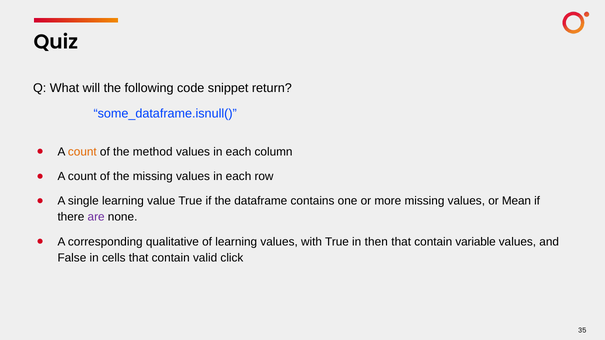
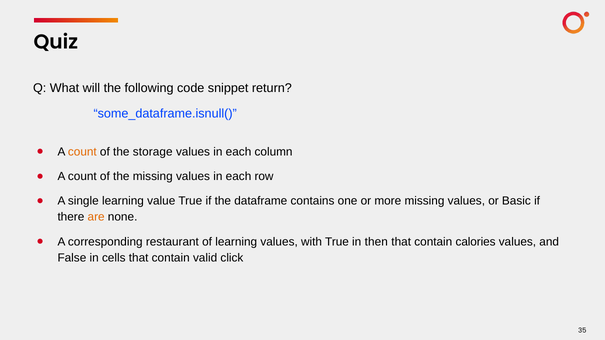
method: method -> storage (153, 152)
Mean: Mean -> Basic (516, 201)
are colour: purple -> orange (96, 217)
qualitative: qualitative -> restaurant (172, 242)
variable: variable -> calories (476, 242)
